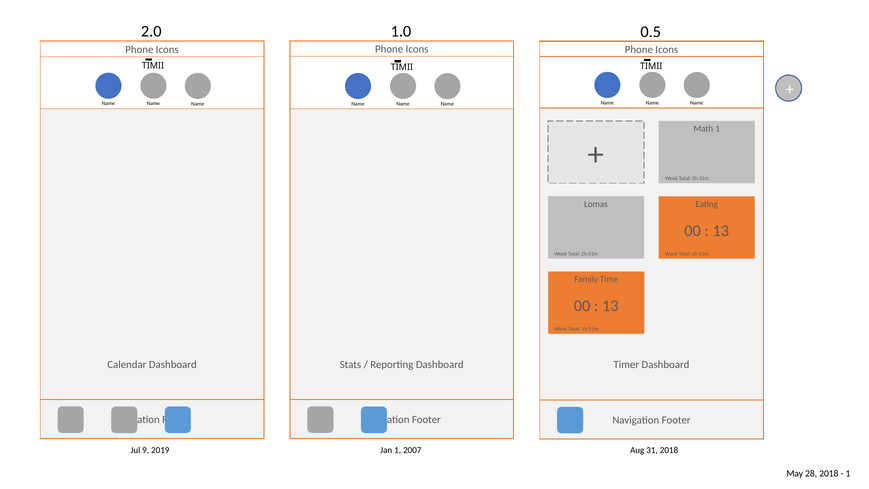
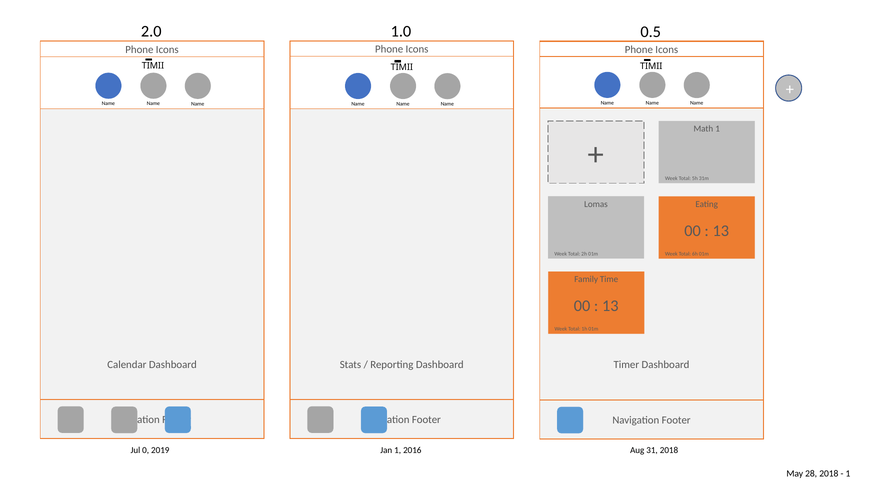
9: 9 -> 0 (146, 450)
2007: 2007 -> 2016 (412, 450)
